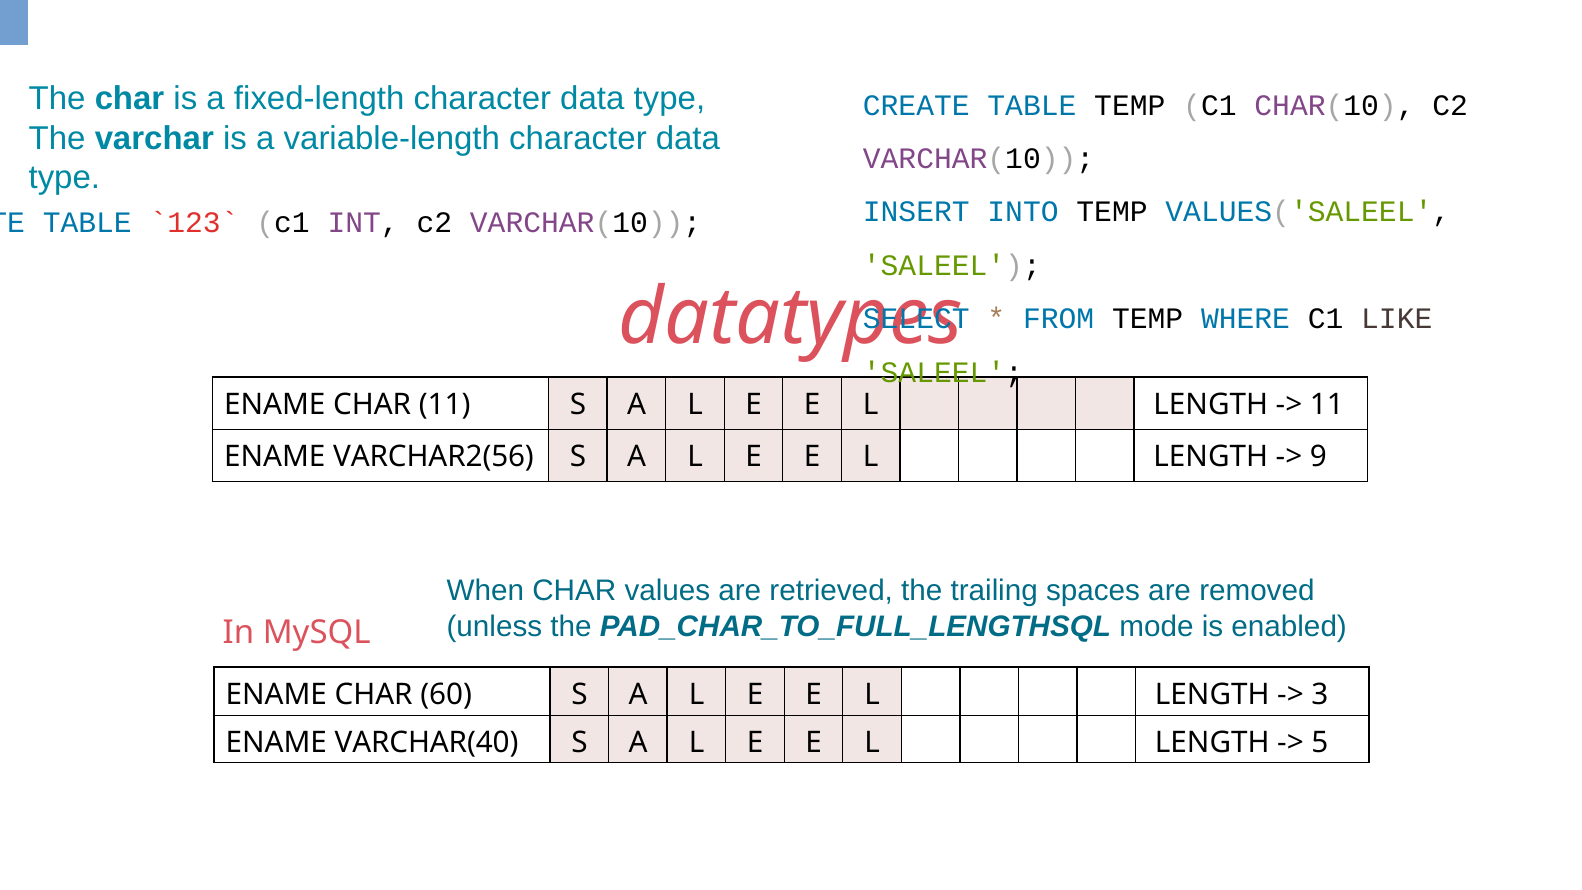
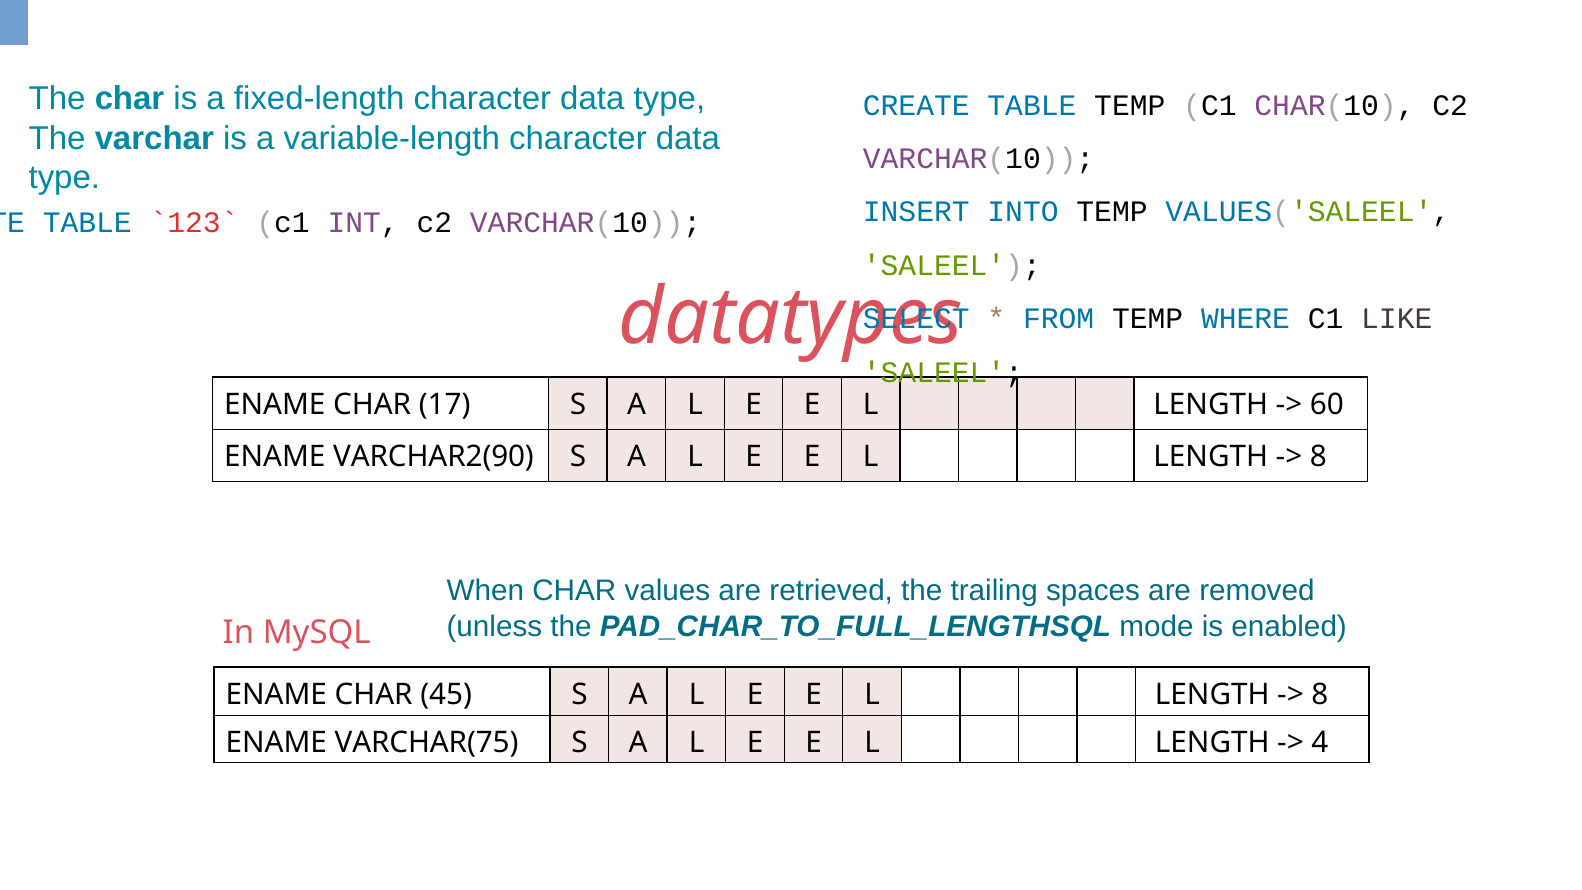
CHAR 11: 11 -> 17 (445, 405)
11: 11 -> 60 (1327, 405)
VARCHAR2(56: VARCHAR2(56 -> VARCHAR2(90 (433, 457)
9: 9 -> 8 (1318, 457)
60: 60 -> 45 (446, 695)
3: 3 -> 8 (1320, 695)
VARCHAR(40: VARCHAR(40 -> VARCHAR(75 (426, 743)
5: 5 -> 4 (1320, 743)
